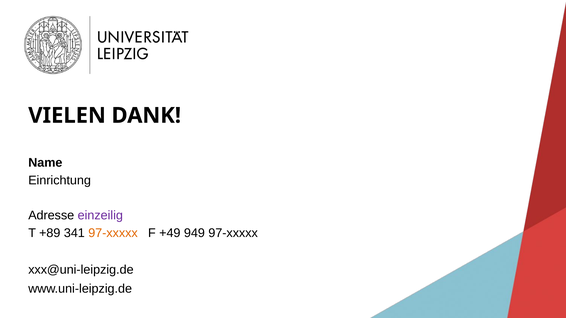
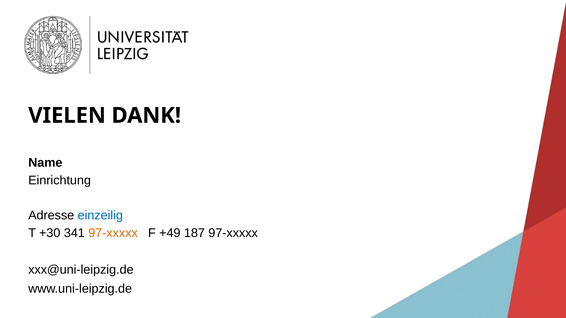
einzeilig colour: purple -> blue (100, 216)
+89: +89 -> +30 (50, 233)
949: 949 -> 187 (194, 233)
